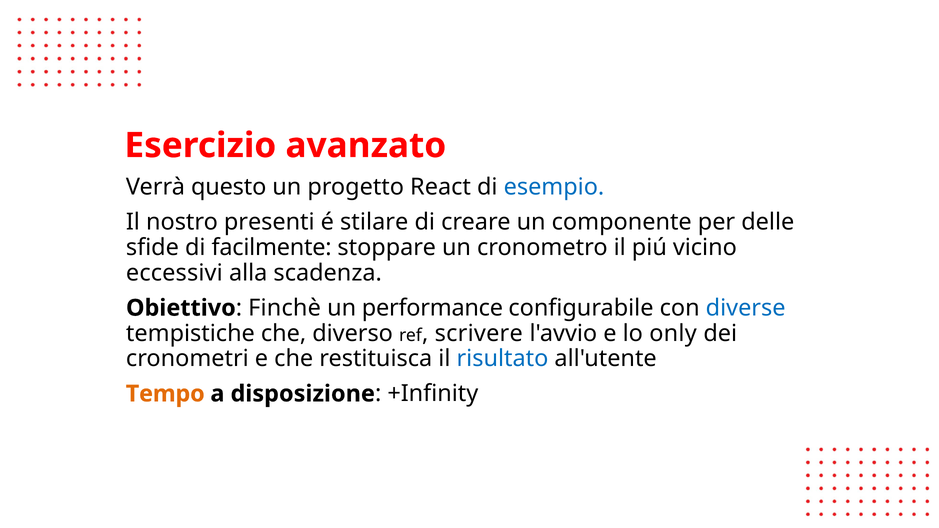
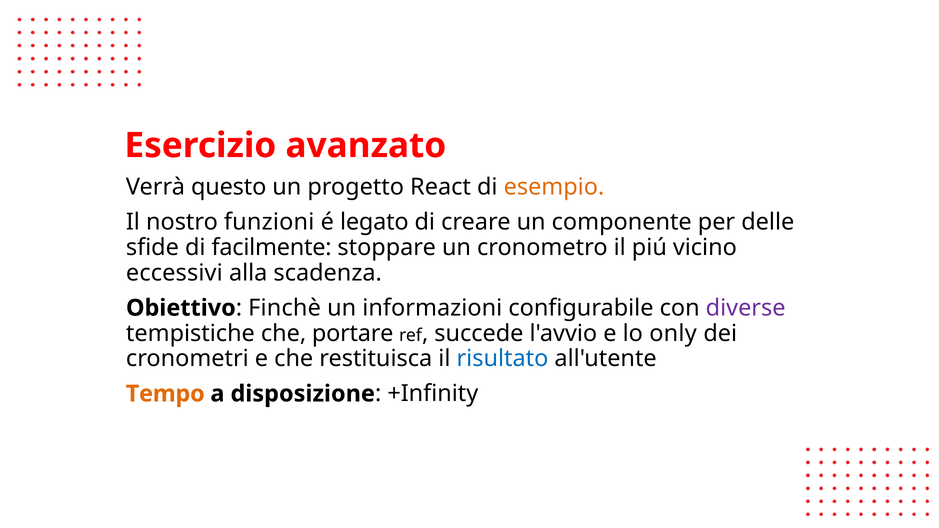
esempio colour: blue -> orange (554, 187)
presenti: presenti -> funzioni (269, 222)
stilare: stilare -> legato (374, 222)
performance: performance -> informazioni (432, 308)
diverse colour: blue -> purple (746, 308)
diverso: diverso -> portare (353, 333)
scrivere: scrivere -> succede (479, 333)
